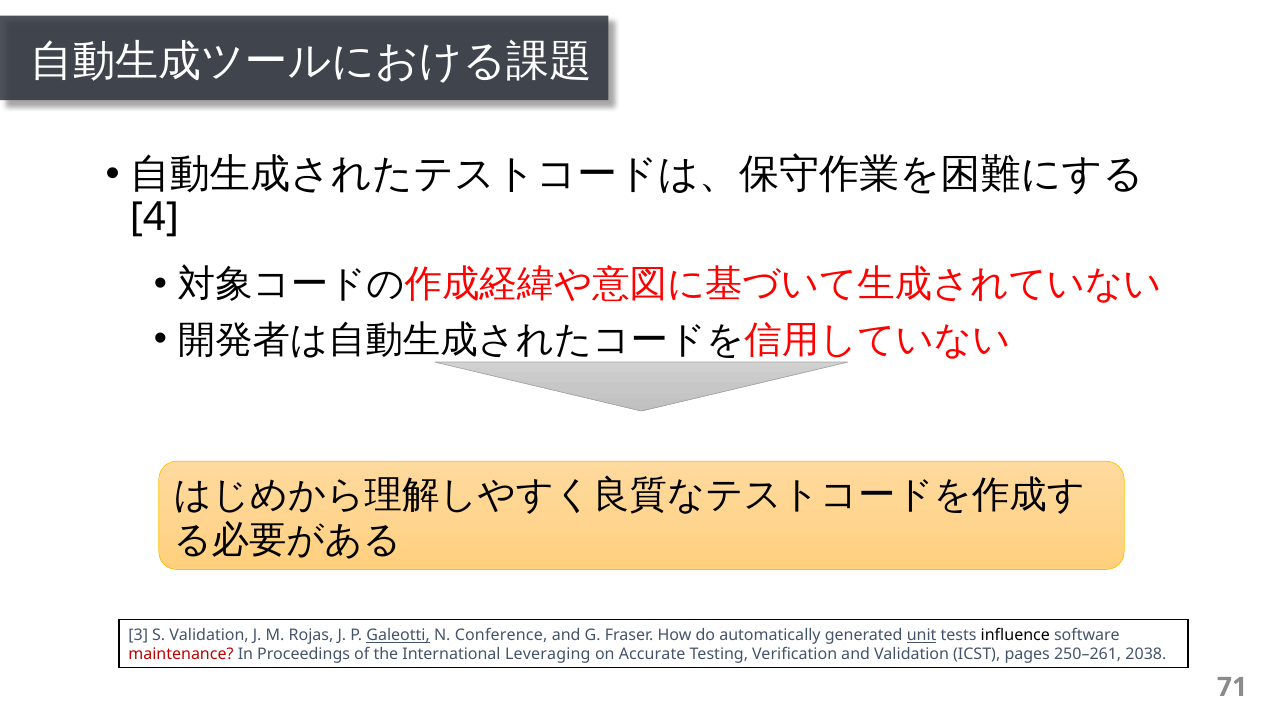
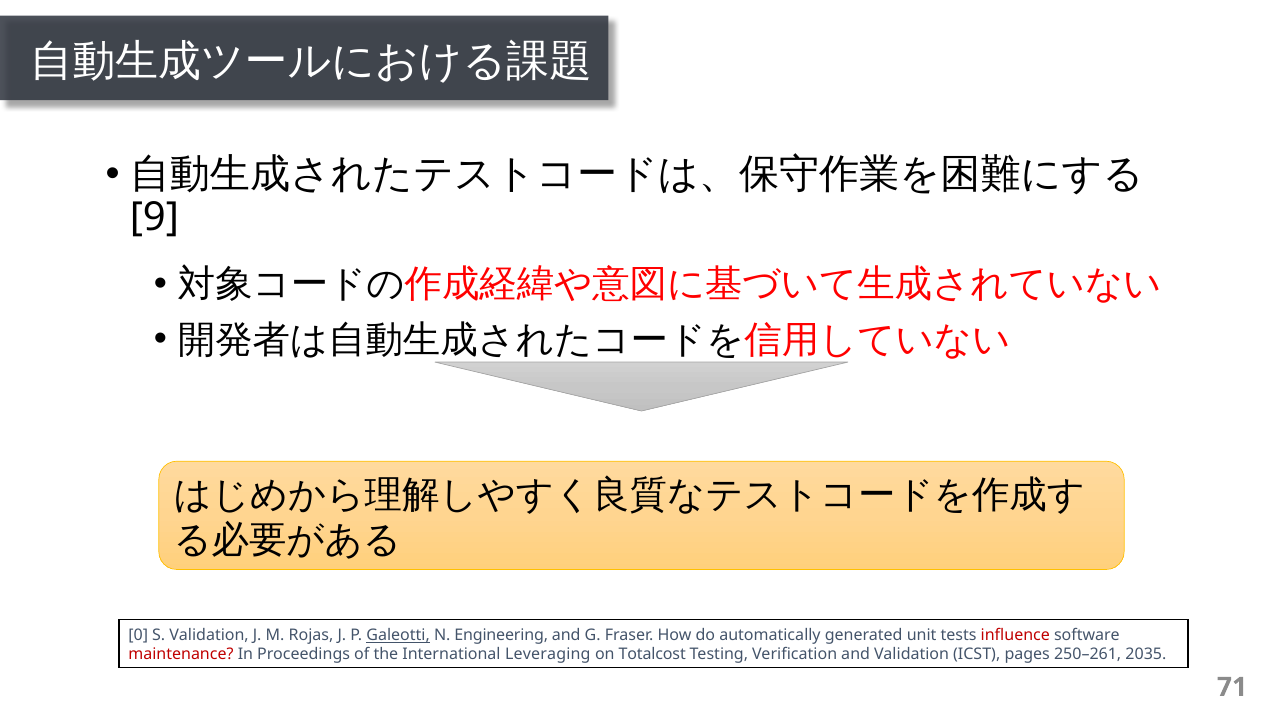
4: 4 -> 9 (154, 218)
3: 3 -> 0 (138, 636)
Conference: Conference -> Engineering (501, 636)
unit underline: present -> none (922, 636)
inﬂuence colour: black -> red (1015, 636)
Accurate: Accurate -> Totalcost (652, 655)
2038: 2038 -> 2035 (1146, 655)
